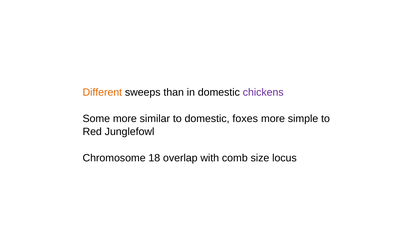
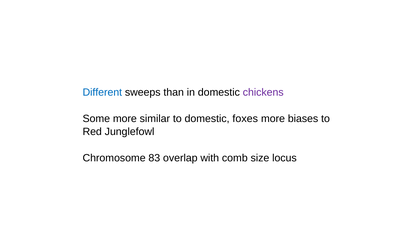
Different colour: orange -> blue (102, 92)
simple: simple -> biases (303, 119)
18: 18 -> 83 (154, 158)
